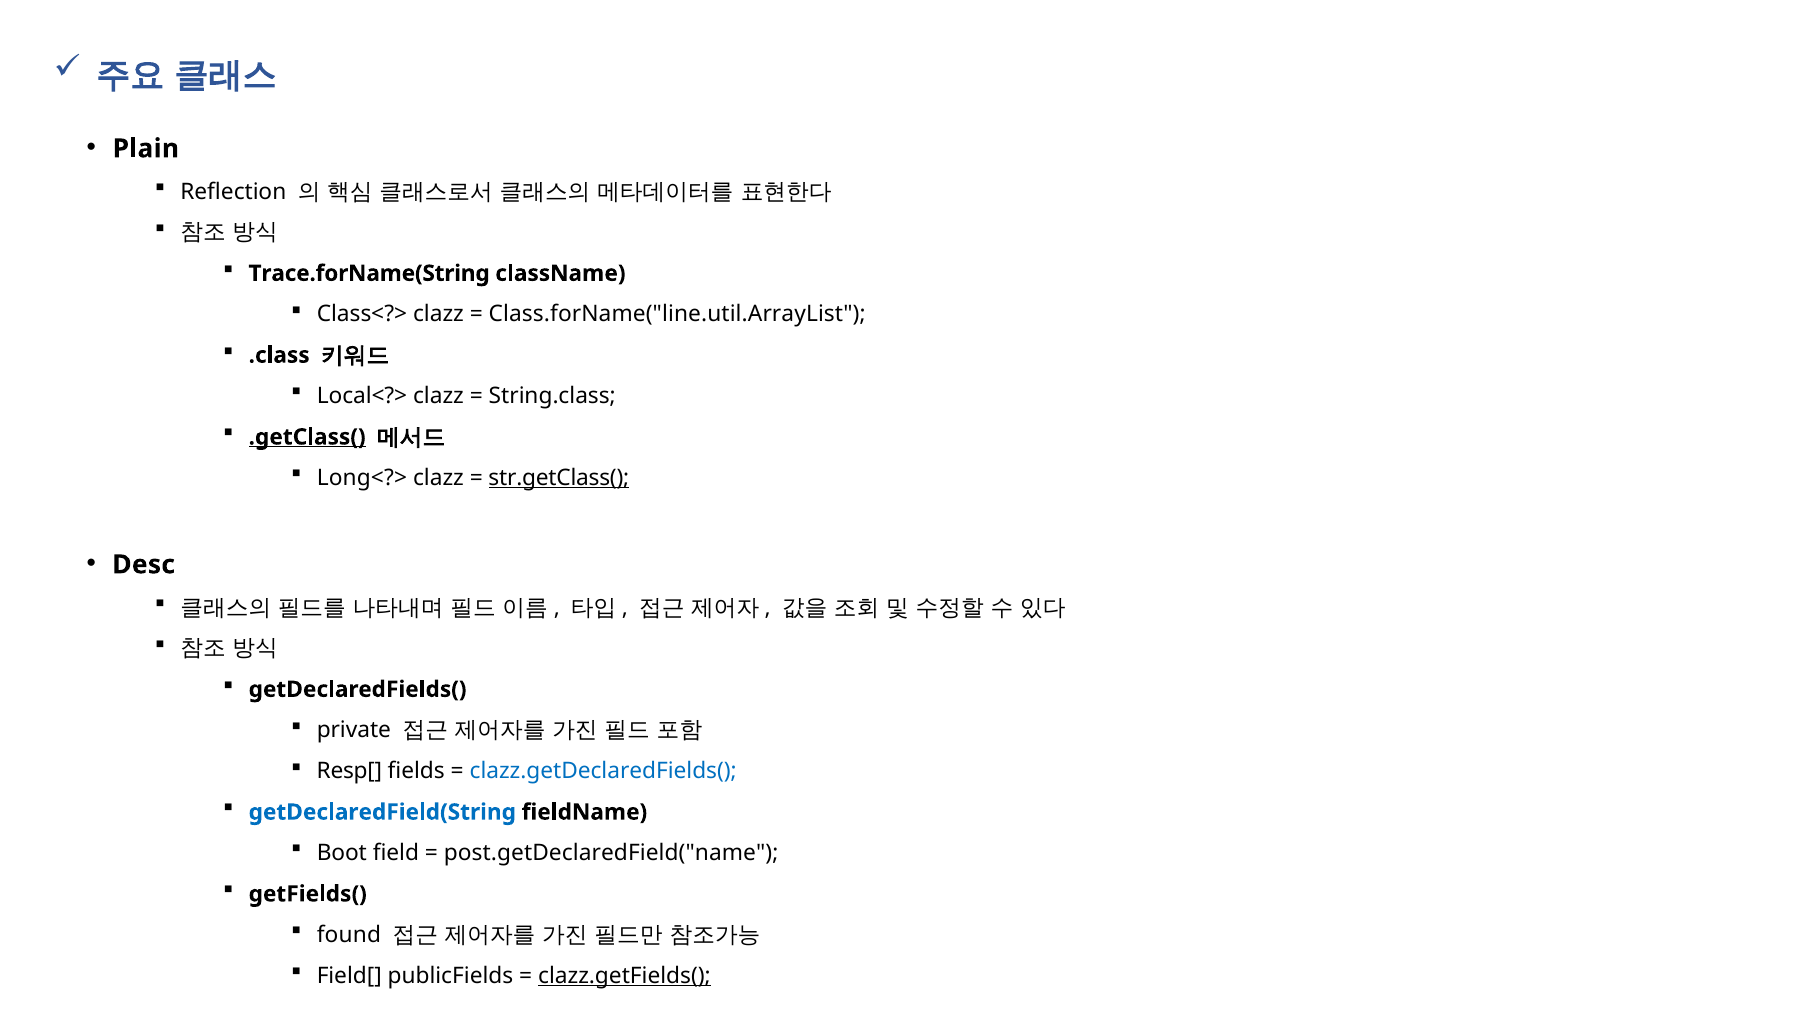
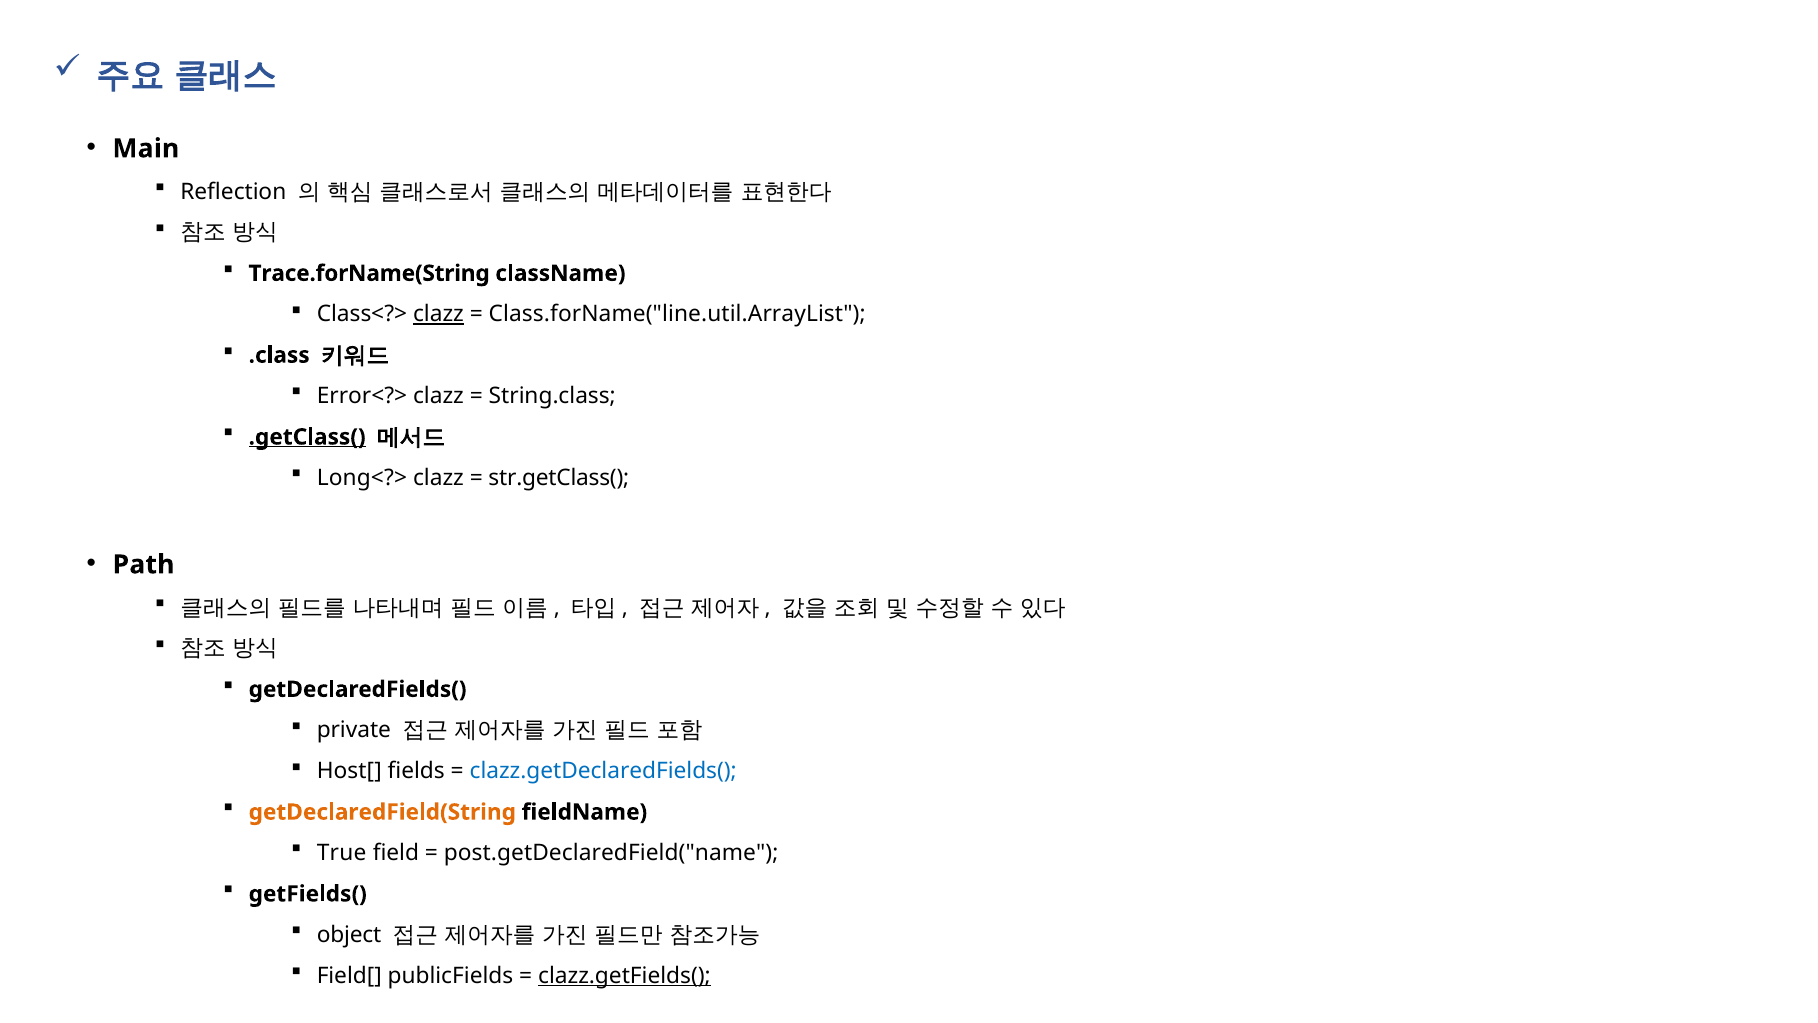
Plain: Plain -> Main (146, 149)
clazz underline: none -> present (438, 314)
Local<?>: Local<?> -> Error<?> (362, 396)
str.getClass( underline: present -> none (559, 478)
Desc: Desc -> Path (144, 564)
Resp[: Resp[ -> Host[ (349, 771)
getDeclaredField(String colour: blue -> orange (382, 812)
Boot: Boot -> True (342, 853)
found: found -> object (349, 935)
